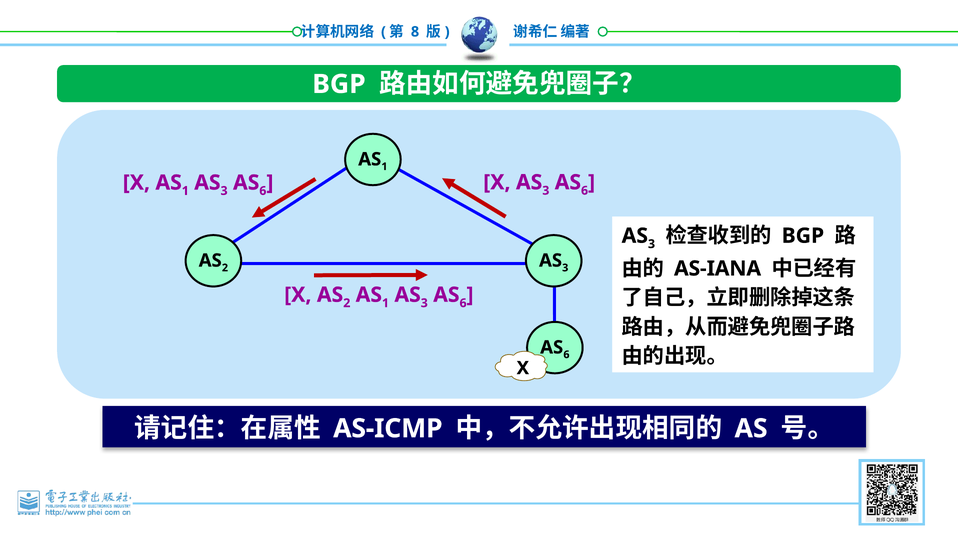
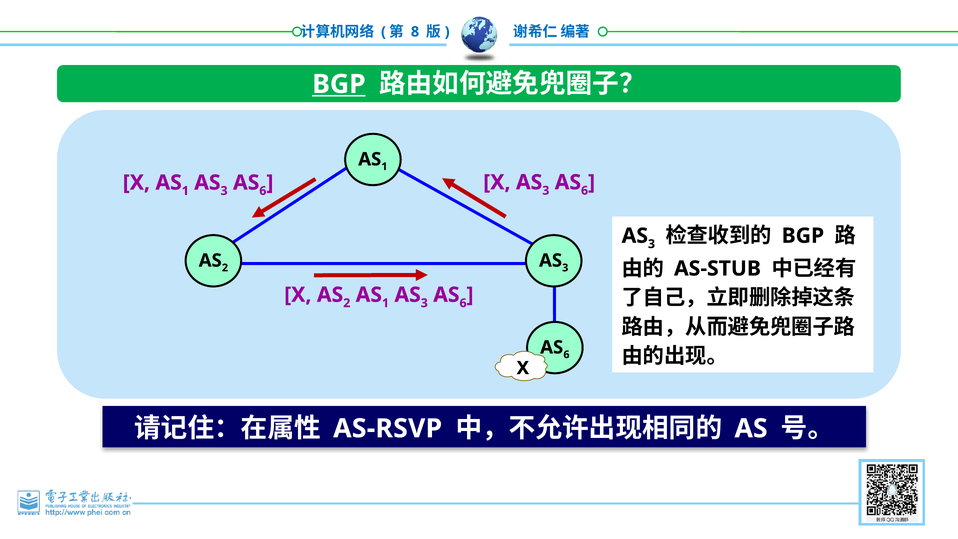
BGP underline: none -> present (339, 84)
AS-IANA: AS-IANA -> AS-STUB (717, 269)
AS-ICMP: AS-ICMP -> AS-RSVP (388, 428)
